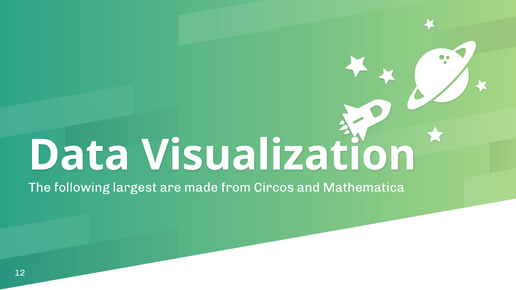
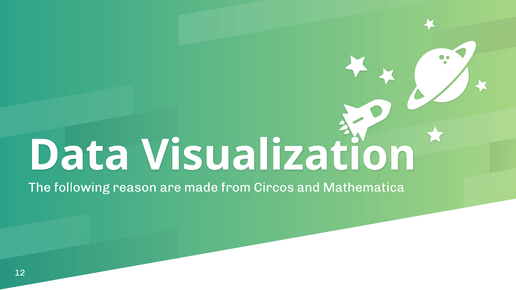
largest: largest -> reason (135, 188)
